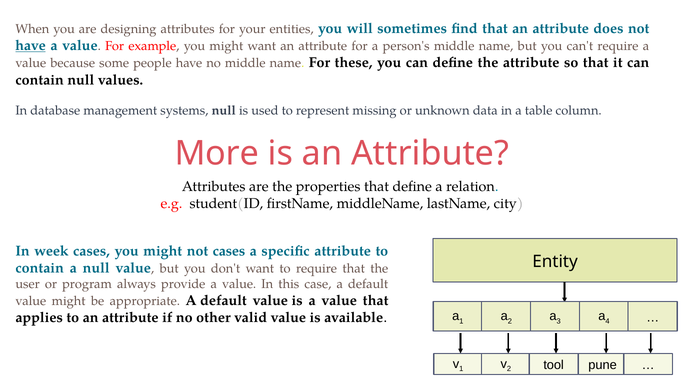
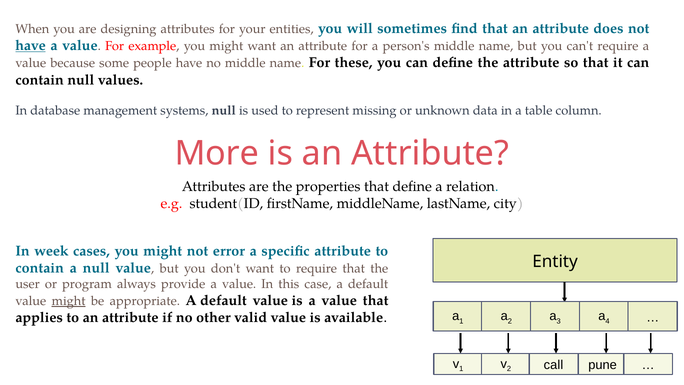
not cases: cases -> error (229, 251)
might underline: none -> present (69, 301)
tool: tool -> call (553, 365)
